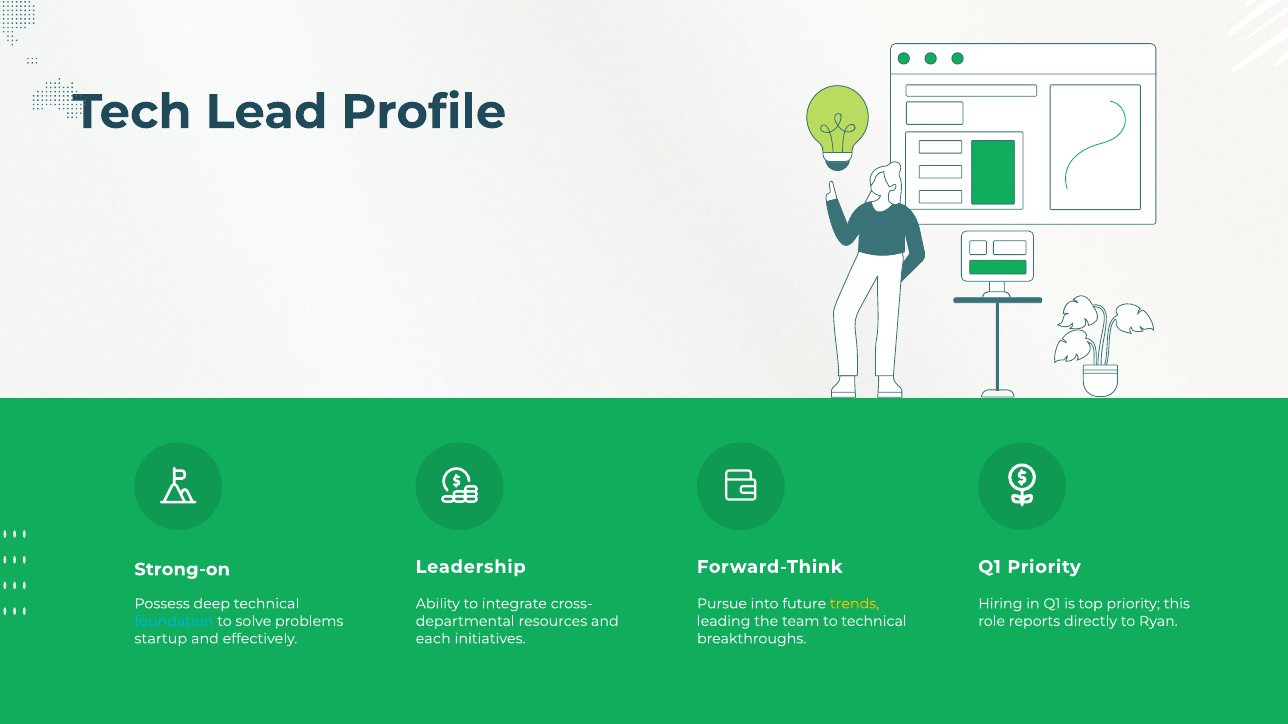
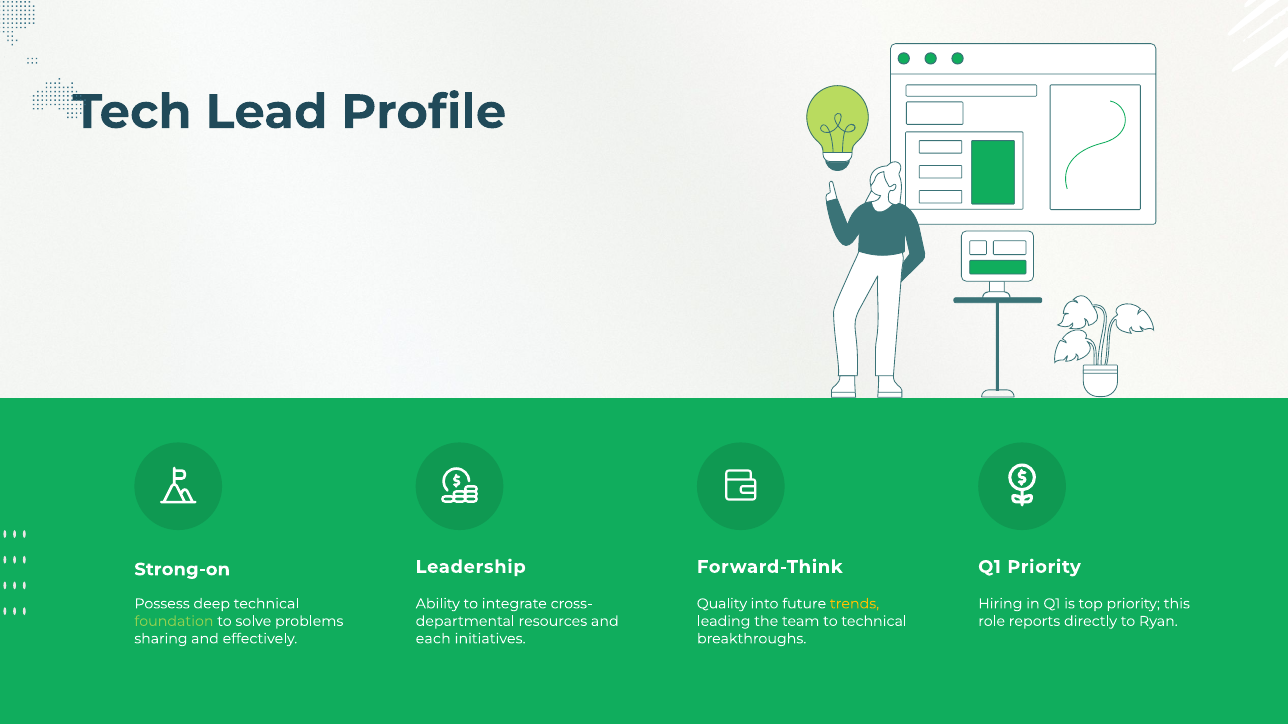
Pursue: Pursue -> Quality (722, 604)
foundation colour: light blue -> light green (174, 622)
startup: startup -> sharing (161, 639)
